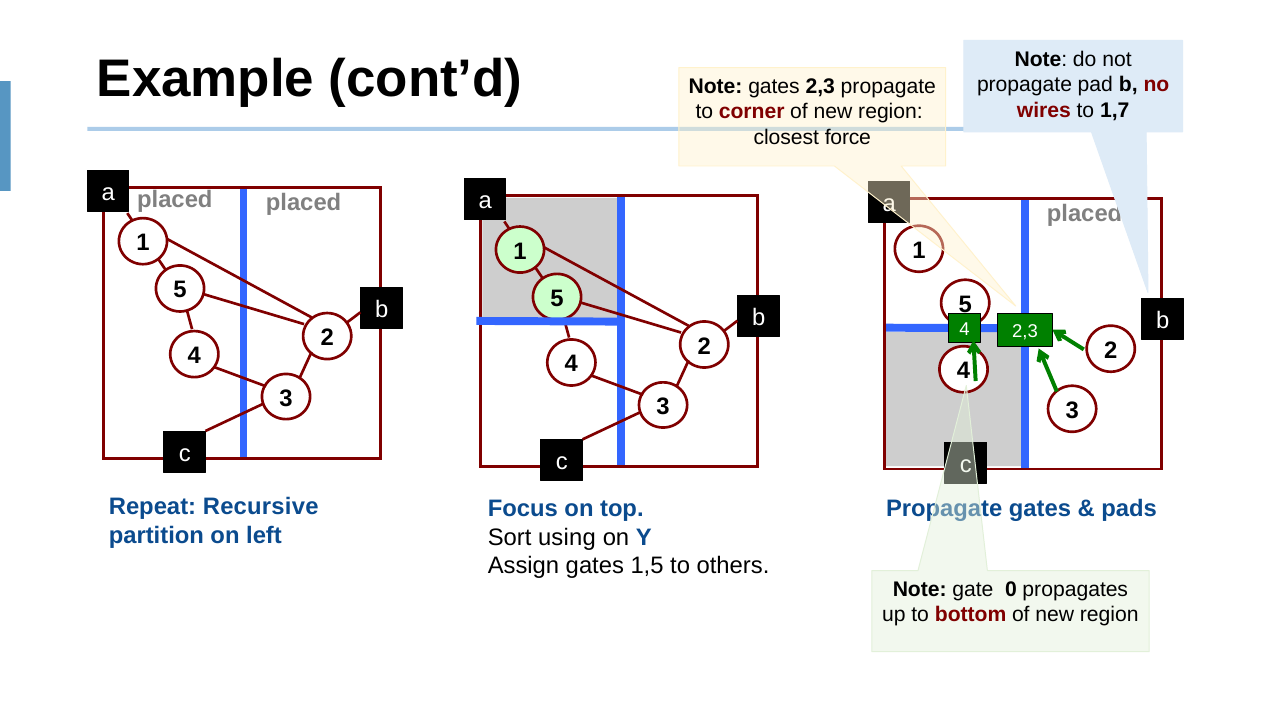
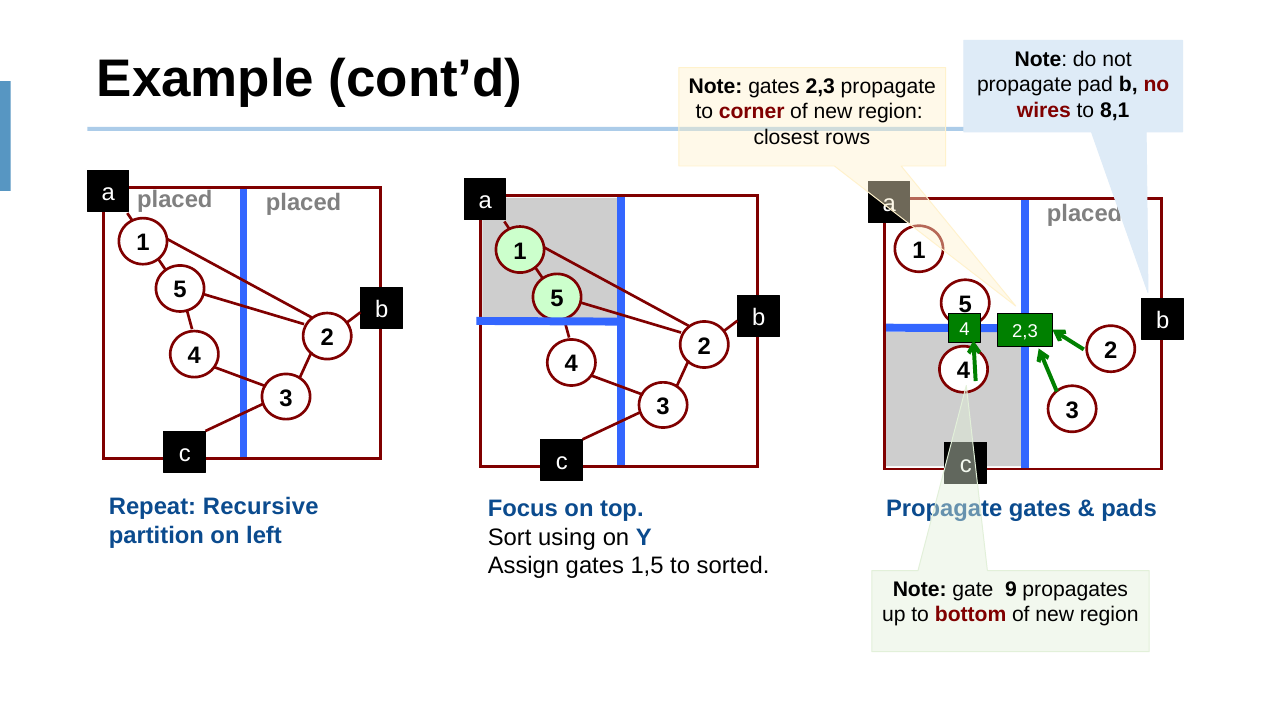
1,7: 1,7 -> 8,1 (1115, 110)
force: force -> rows (848, 137)
others: others -> sorted (733, 566)
0: 0 -> 9 (1011, 590)
